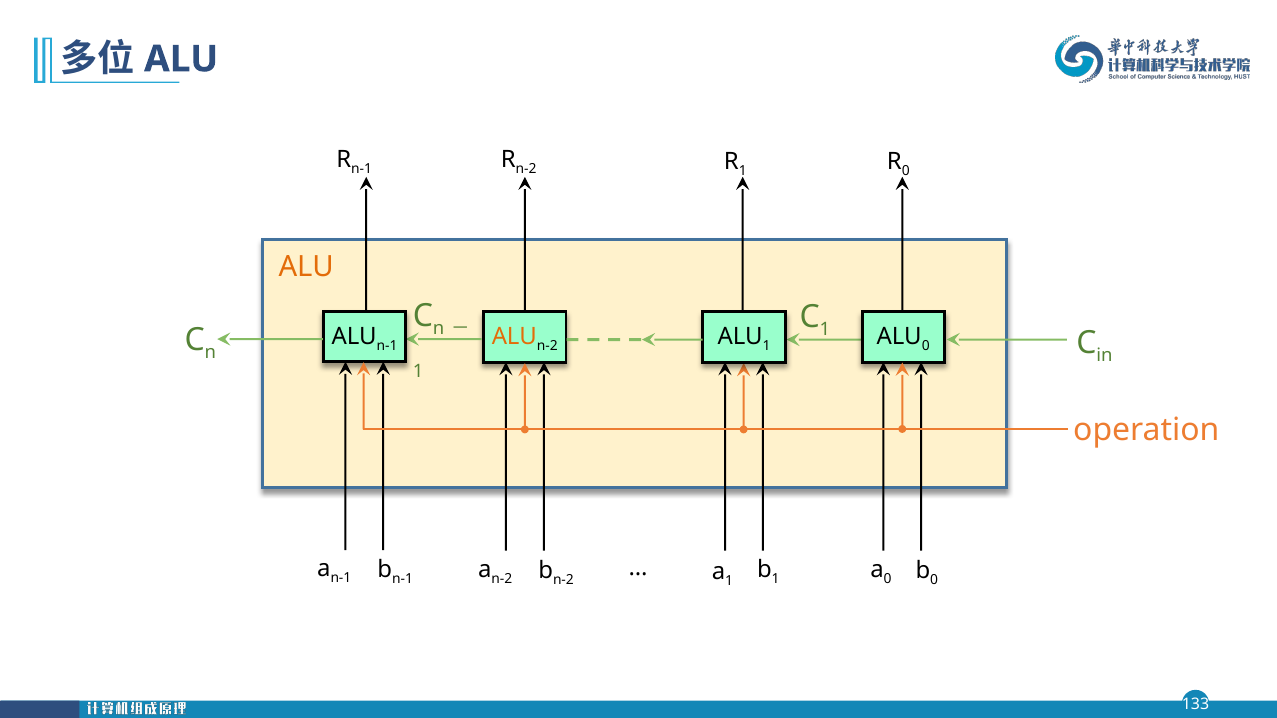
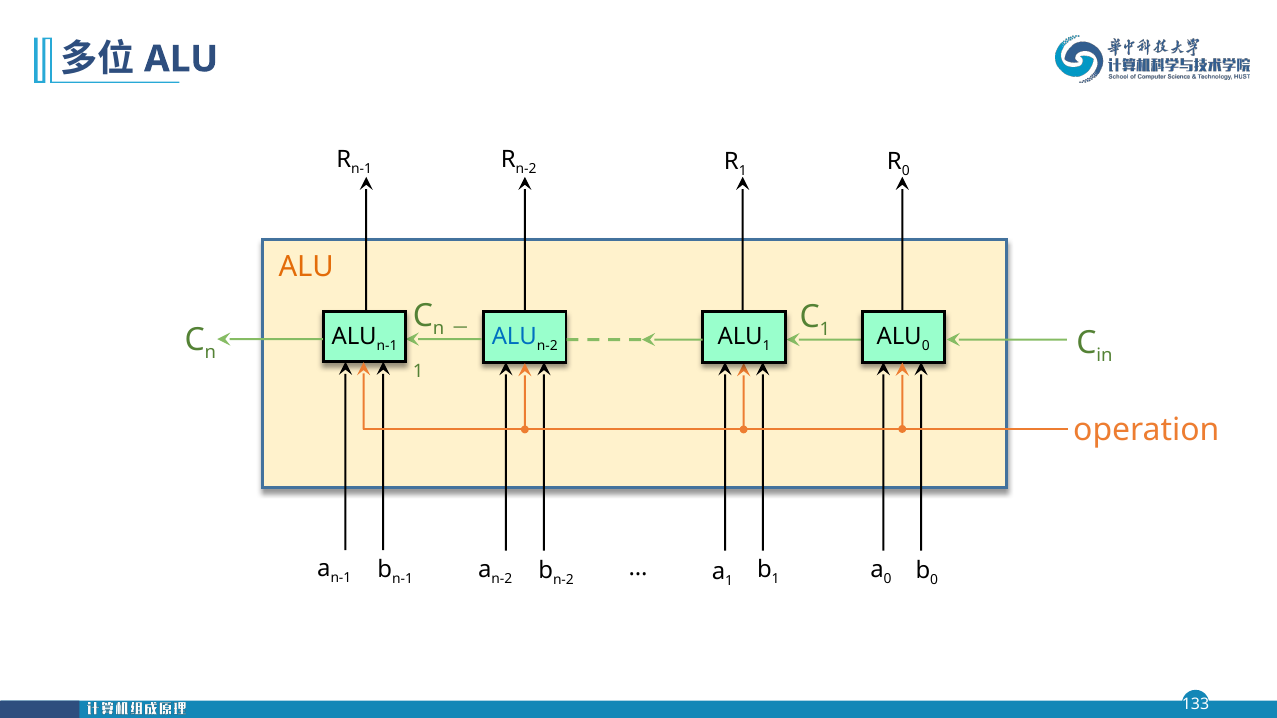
ALU colour: orange -> blue (514, 337)
